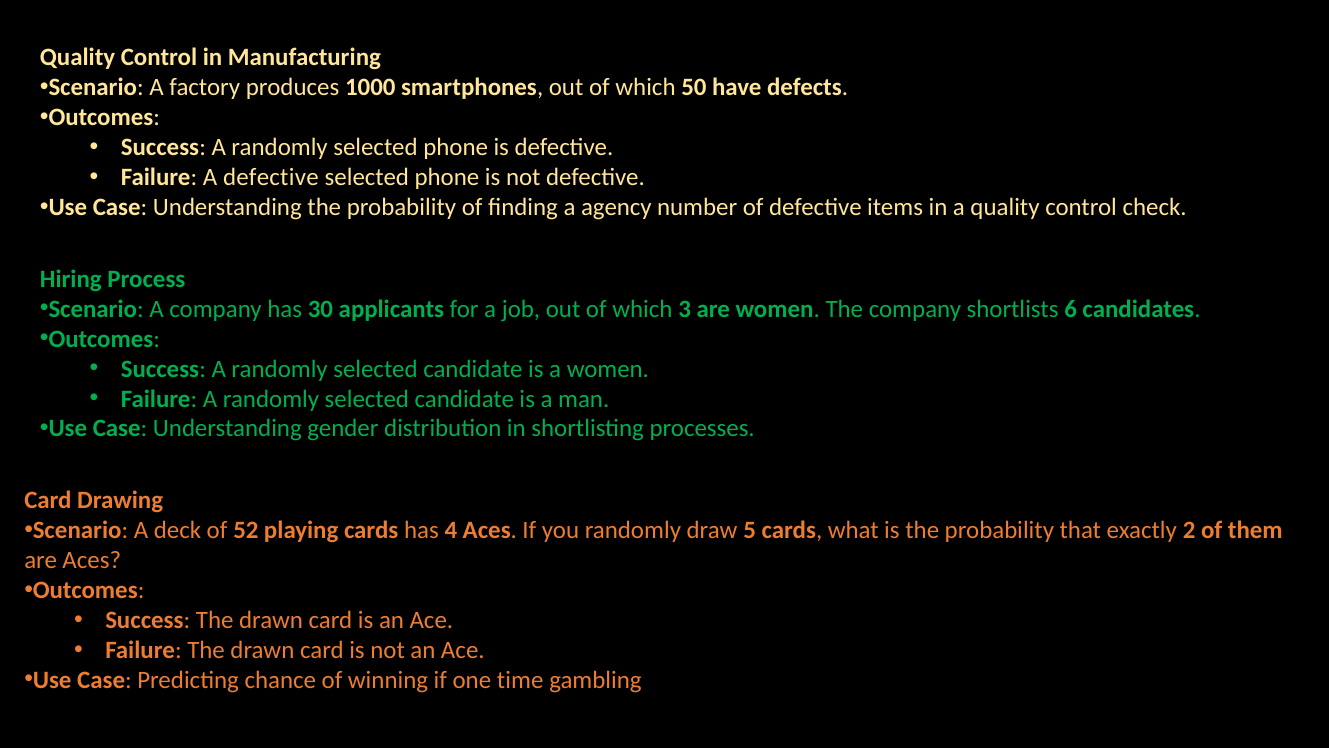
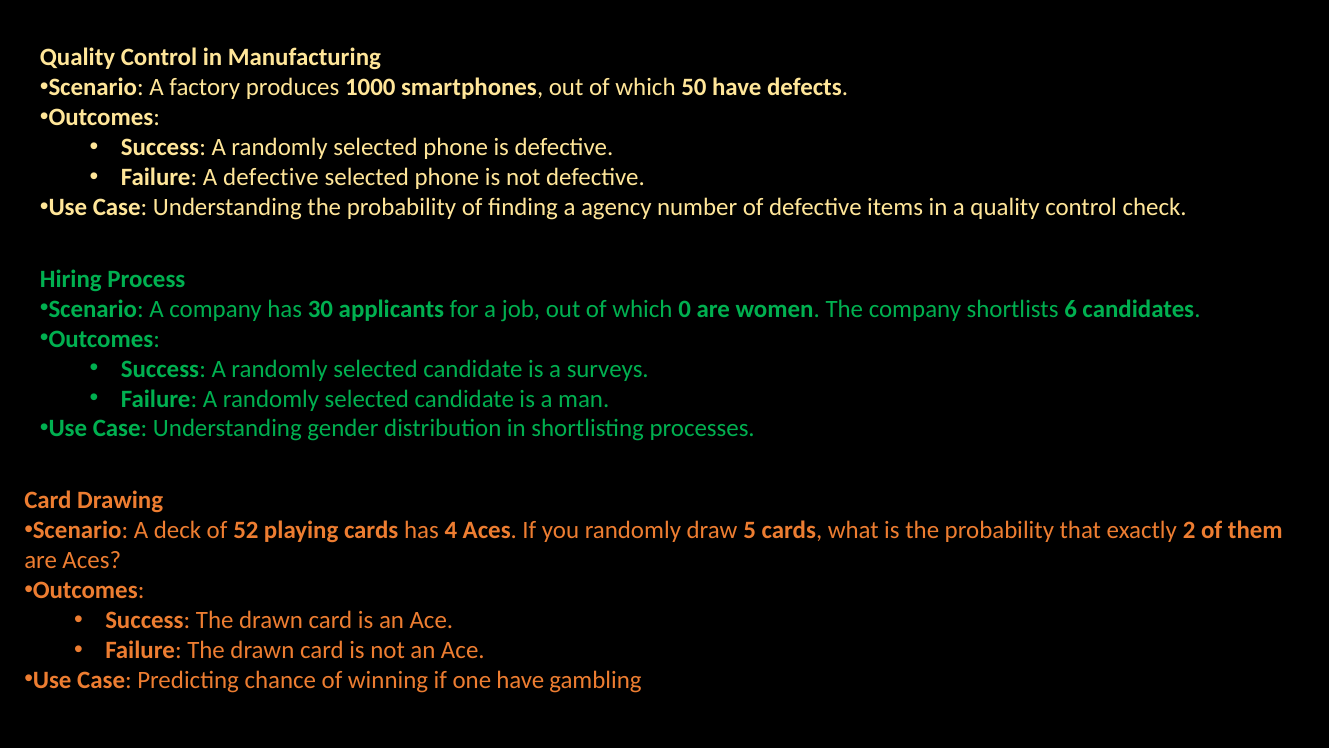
3: 3 -> 0 (685, 309)
a women: women -> surveys (608, 369)
one time: time -> have (520, 680)
